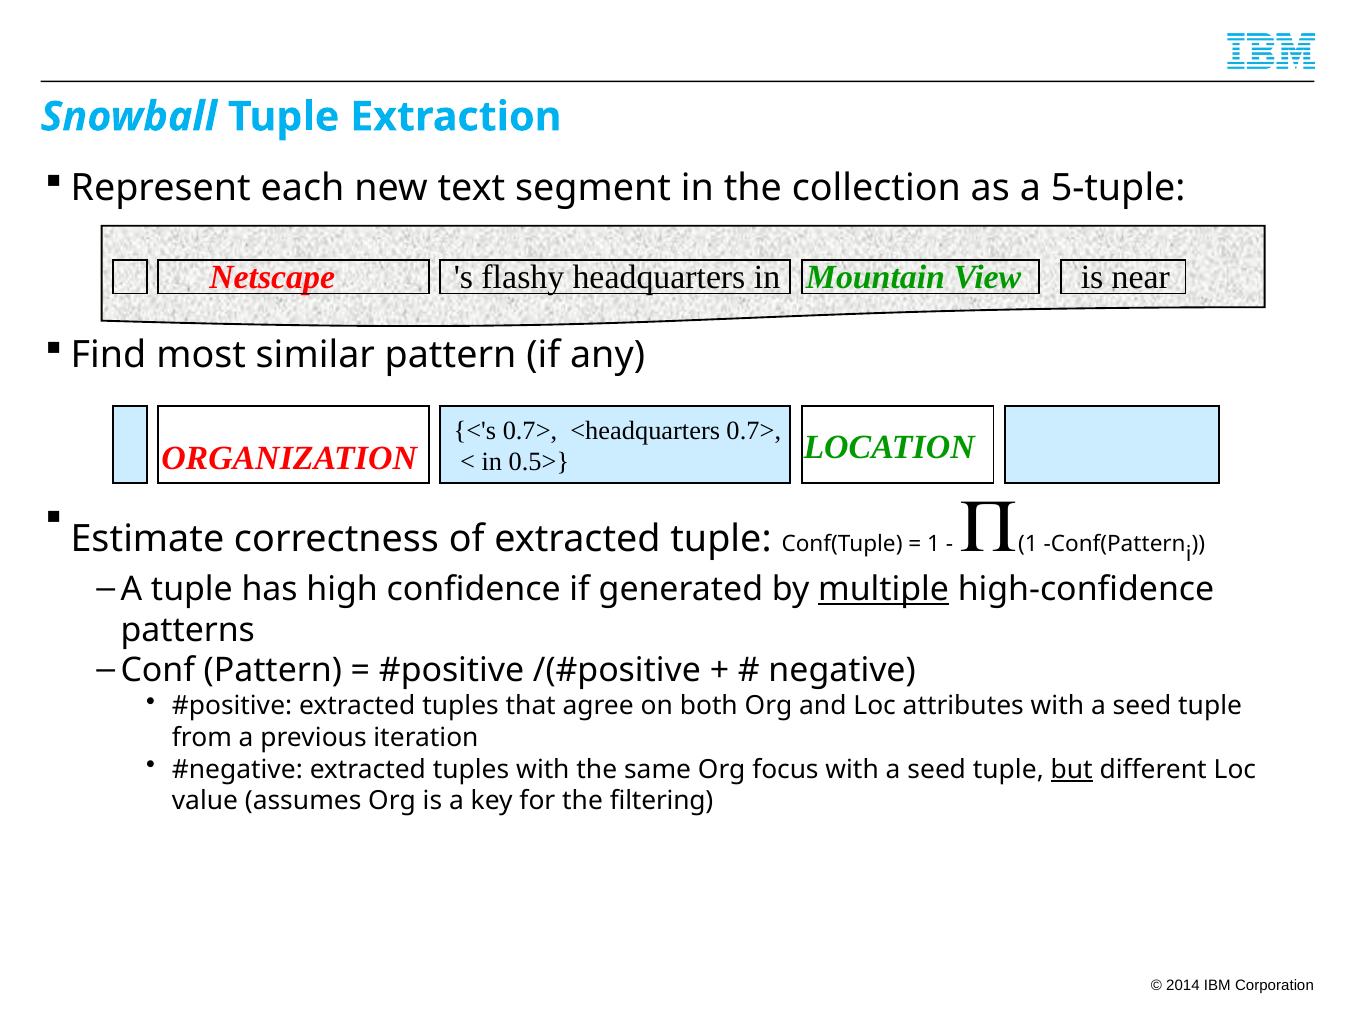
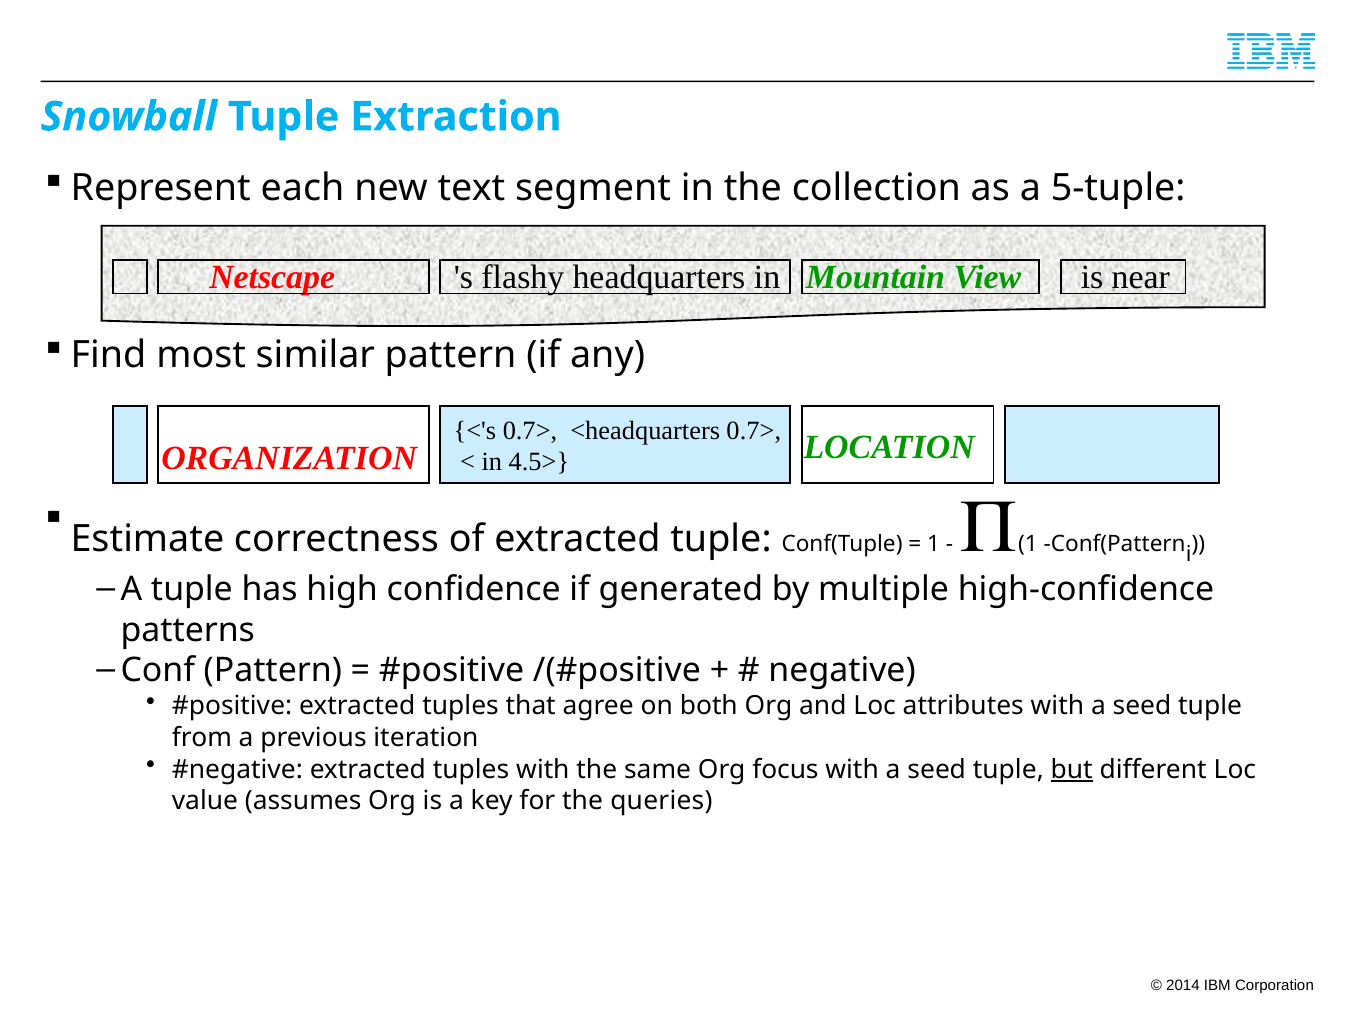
0.5>: 0.5> -> 4.5> (539, 462)
multiple underline: present -> none (884, 590)
filtering: filtering -> queries (661, 801)
